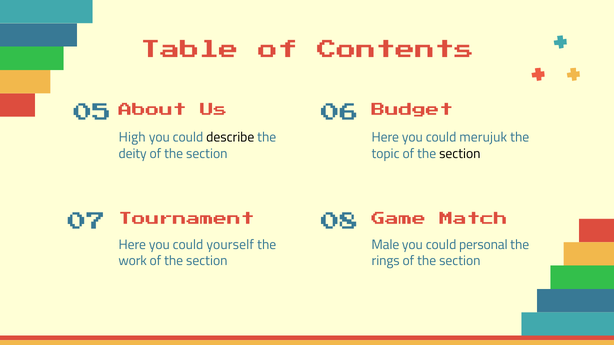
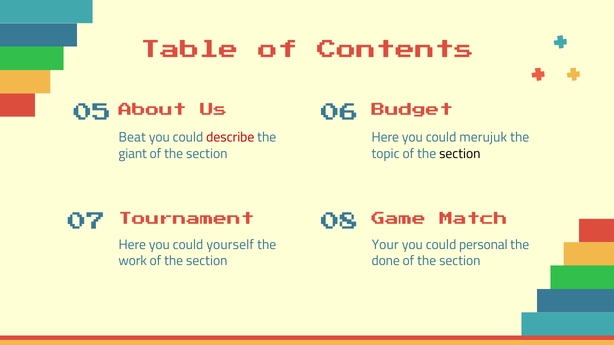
High: High -> Beat (132, 138)
describe colour: black -> red (230, 138)
deity: deity -> giant (133, 154)
Male: Male -> Your (385, 245)
rings: rings -> done (386, 261)
